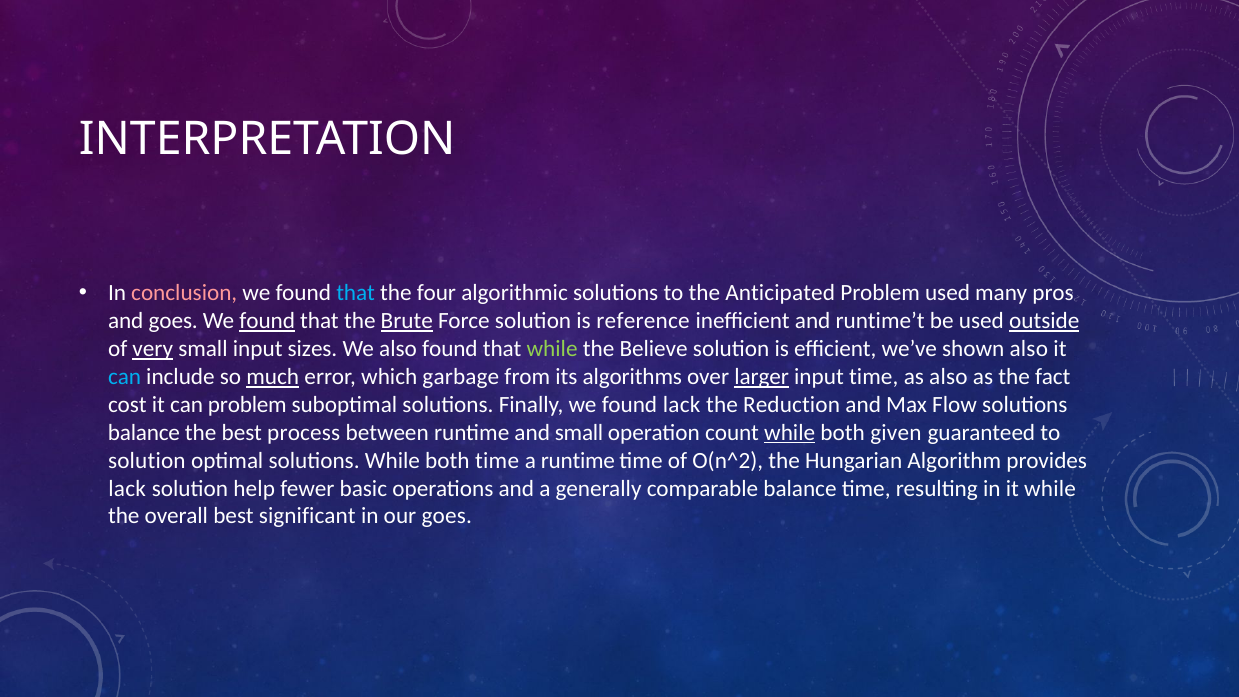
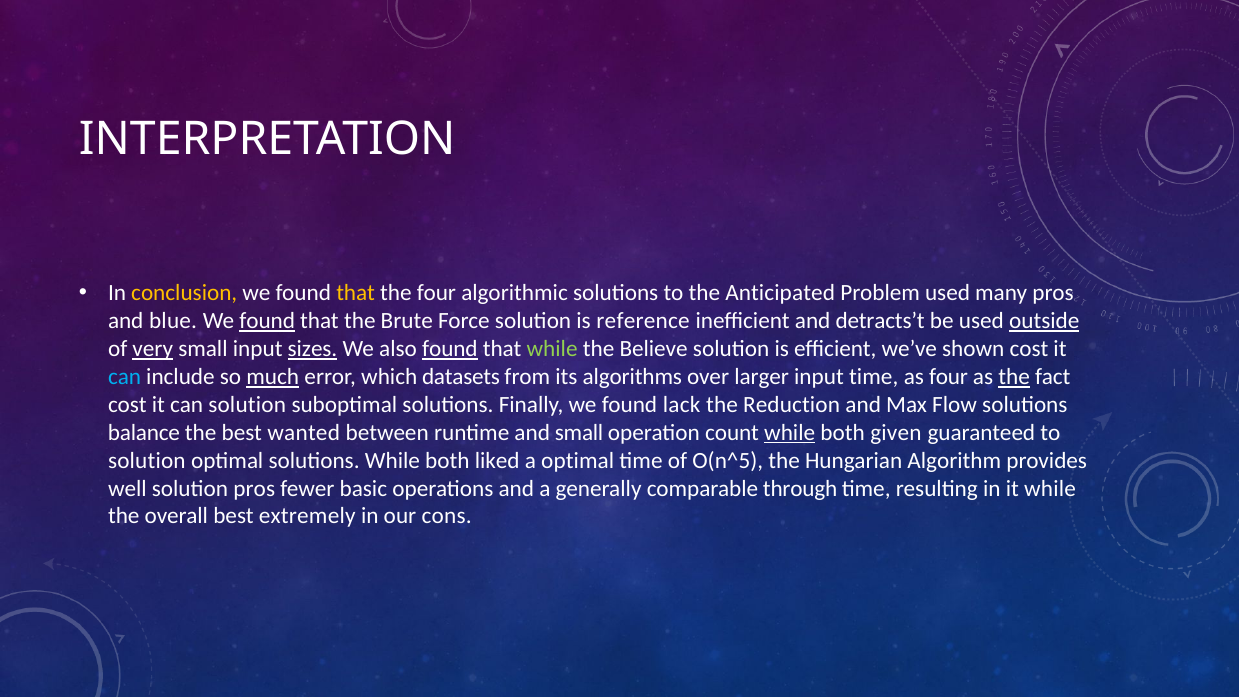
conclusion colour: pink -> yellow (184, 293)
that colour: light blue -> yellow (356, 293)
and goes: goes -> blue (173, 321)
Brute underline: present -> none (407, 321)
runtime’t: runtime’t -> detracts’t (880, 321)
sizes underline: none -> present (313, 349)
found underline: none -> present (450, 349)
shown also: also -> cost (1029, 349)
garbage: garbage -> datasets (461, 377)
larger underline: present -> none (762, 377)
as also: also -> four (949, 377)
the underline: none -> present (1014, 377)
can problem: problem -> solution (247, 405)
process: process -> wanted (304, 433)
both time: time -> liked (497, 460)
a runtime: runtime -> optimal (578, 460)
O(n^2: O(n^2 -> O(n^5 (728, 460)
lack: lack -> well (127, 488)
solution help: help -> pros (254, 488)
comparable balance: balance -> through (800, 488)
significant: significant -> extremely (307, 516)
our goes: goes -> cons (447, 516)
